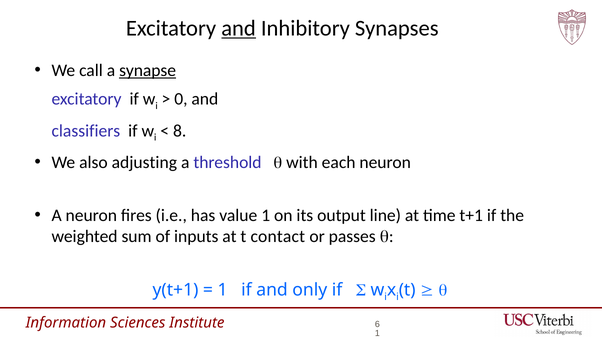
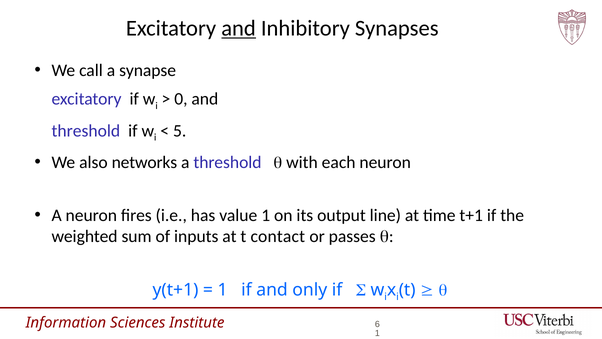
synapse underline: present -> none (148, 70)
classifiers: classifiers -> threshold (86, 131)
8: 8 -> 5 (180, 131)
adjusting: adjusting -> networks (144, 162)
